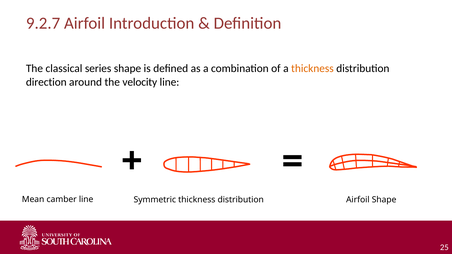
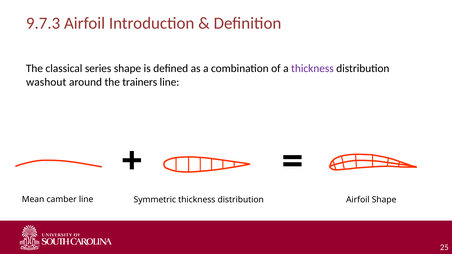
9.2.7: 9.2.7 -> 9.7.3 (43, 23)
thickness colour: orange -> purple (312, 69)
direction: direction -> washout (46, 82)
velocity: velocity -> trainers (140, 82)
